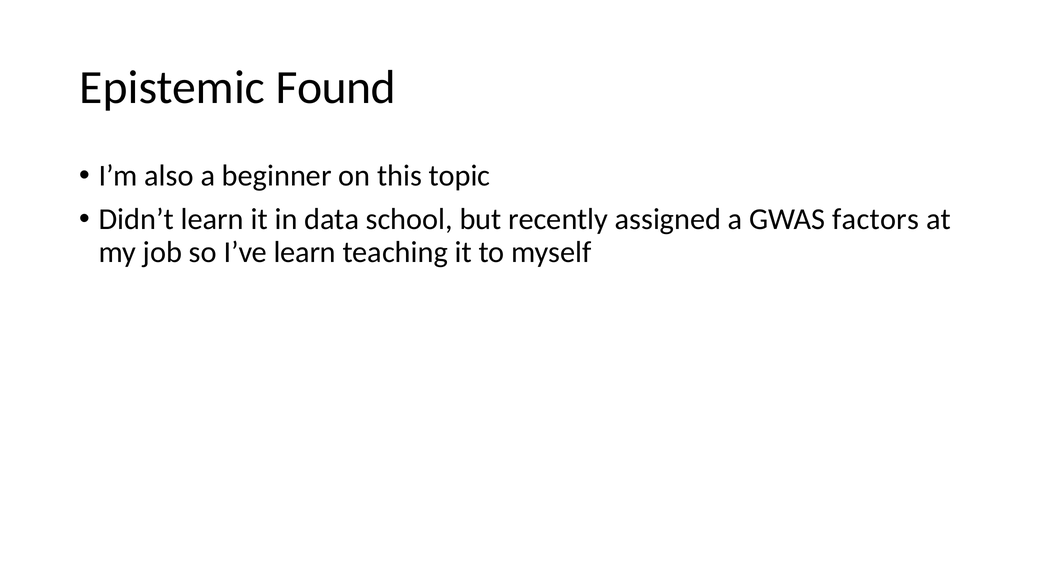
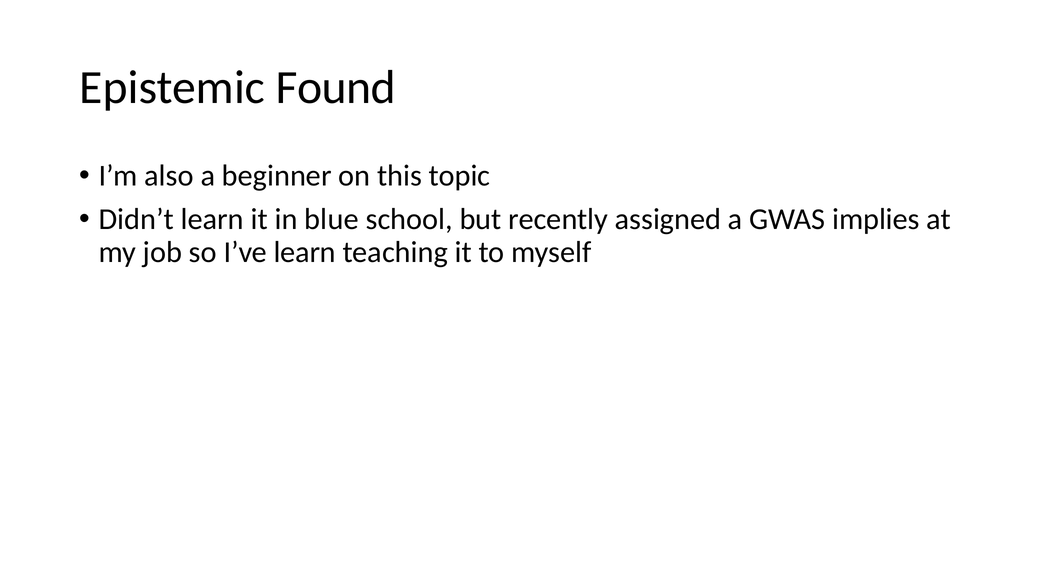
data: data -> blue (332, 220)
factors: factors -> implies (876, 220)
